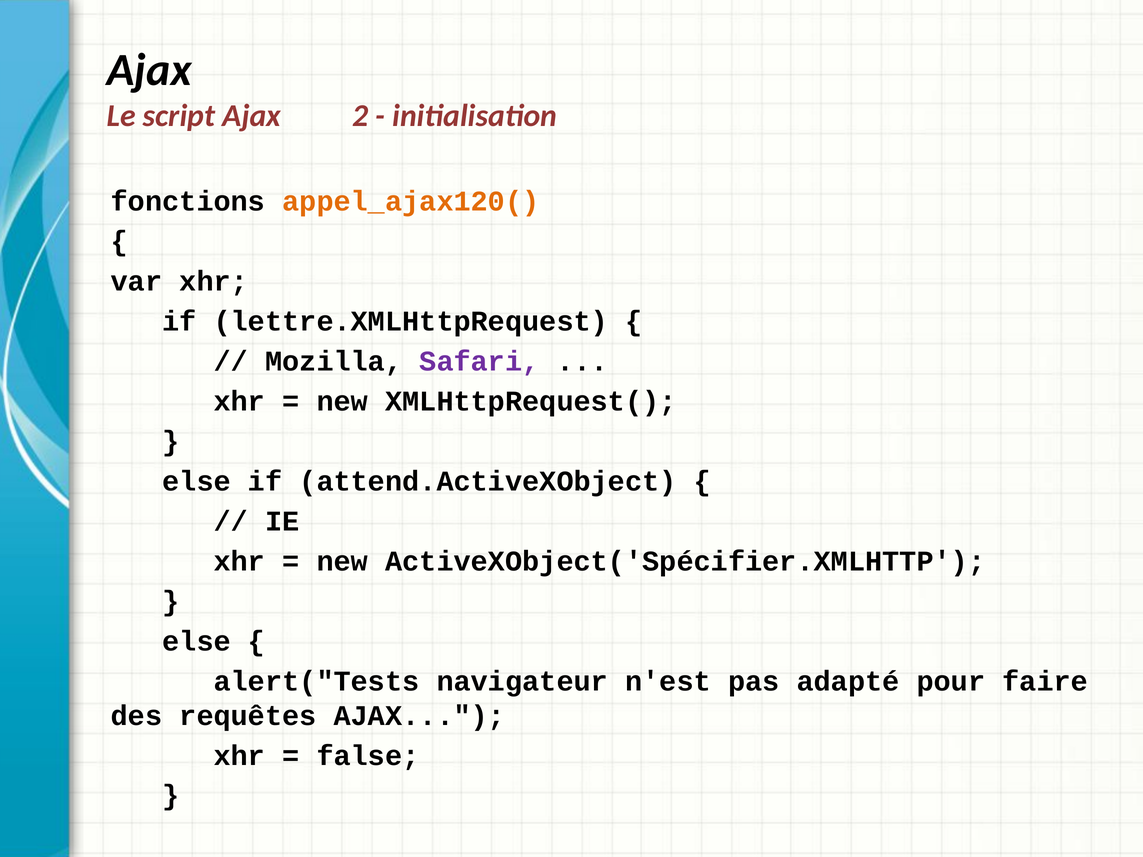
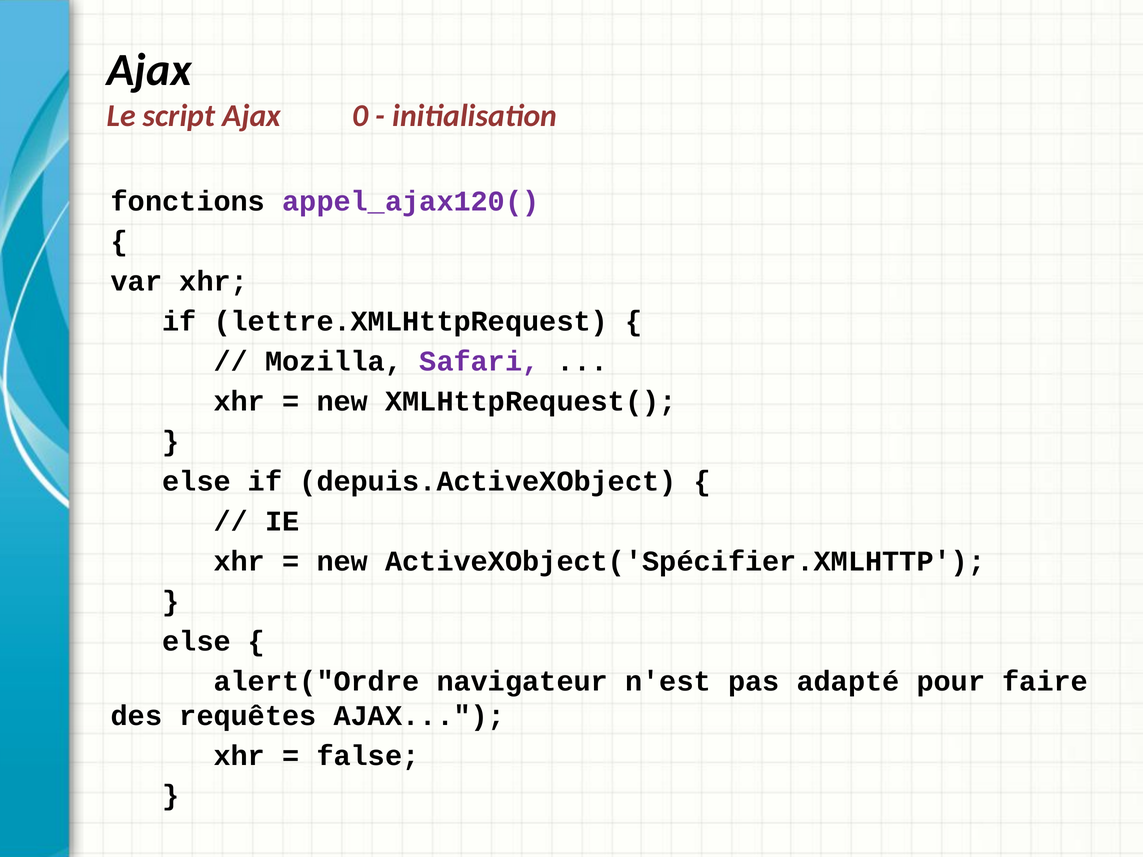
2: 2 -> 0 (360, 116)
appel_ajax120( colour: orange -> purple (411, 201)
attend.ActiveXObject: attend.ActiveXObject -> depuis.ActiveXObject (488, 481)
alert("Tests: alert("Tests -> alert("Ordre (317, 681)
